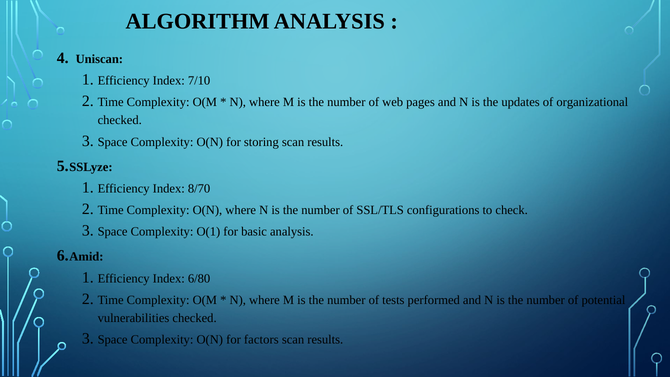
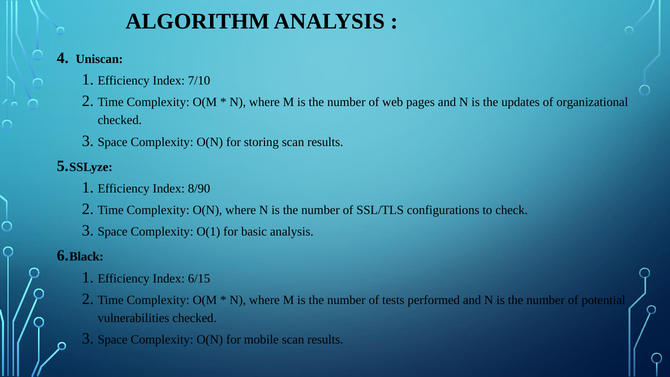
8/70: 8/70 -> 8/90 (199, 189)
Amid: Amid -> Black (86, 257)
6/80: 6/80 -> 6/15 (199, 278)
factors: factors -> mobile (261, 339)
